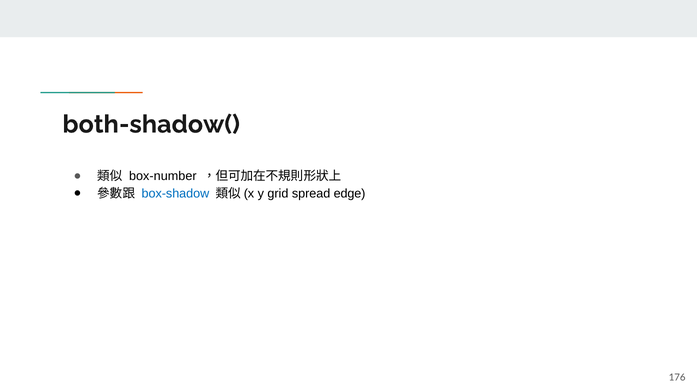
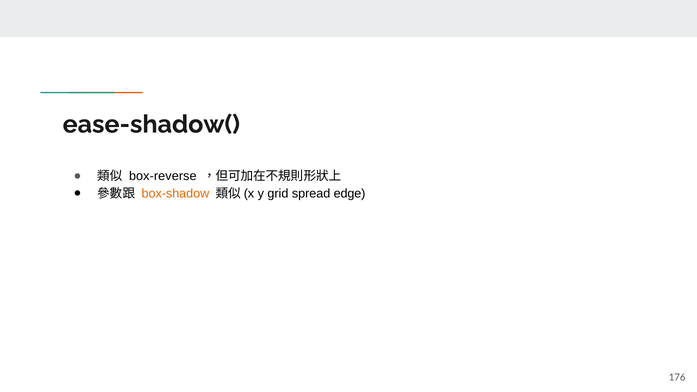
both-shadow(: both-shadow( -> ease-shadow( (151, 124)
box-number: box-number -> box-reverse (163, 176)
box-shadow colour: blue -> orange (175, 194)
